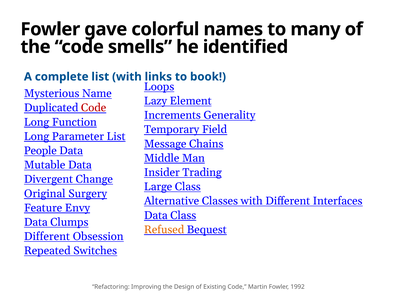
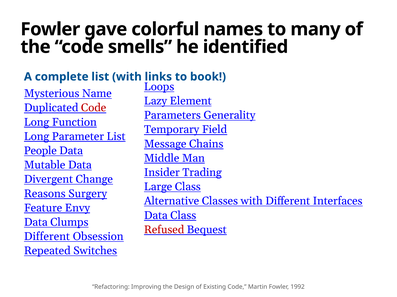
Increments: Increments -> Parameters (172, 116)
Original: Original -> Reasons (45, 194)
Refused colour: orange -> red (164, 230)
